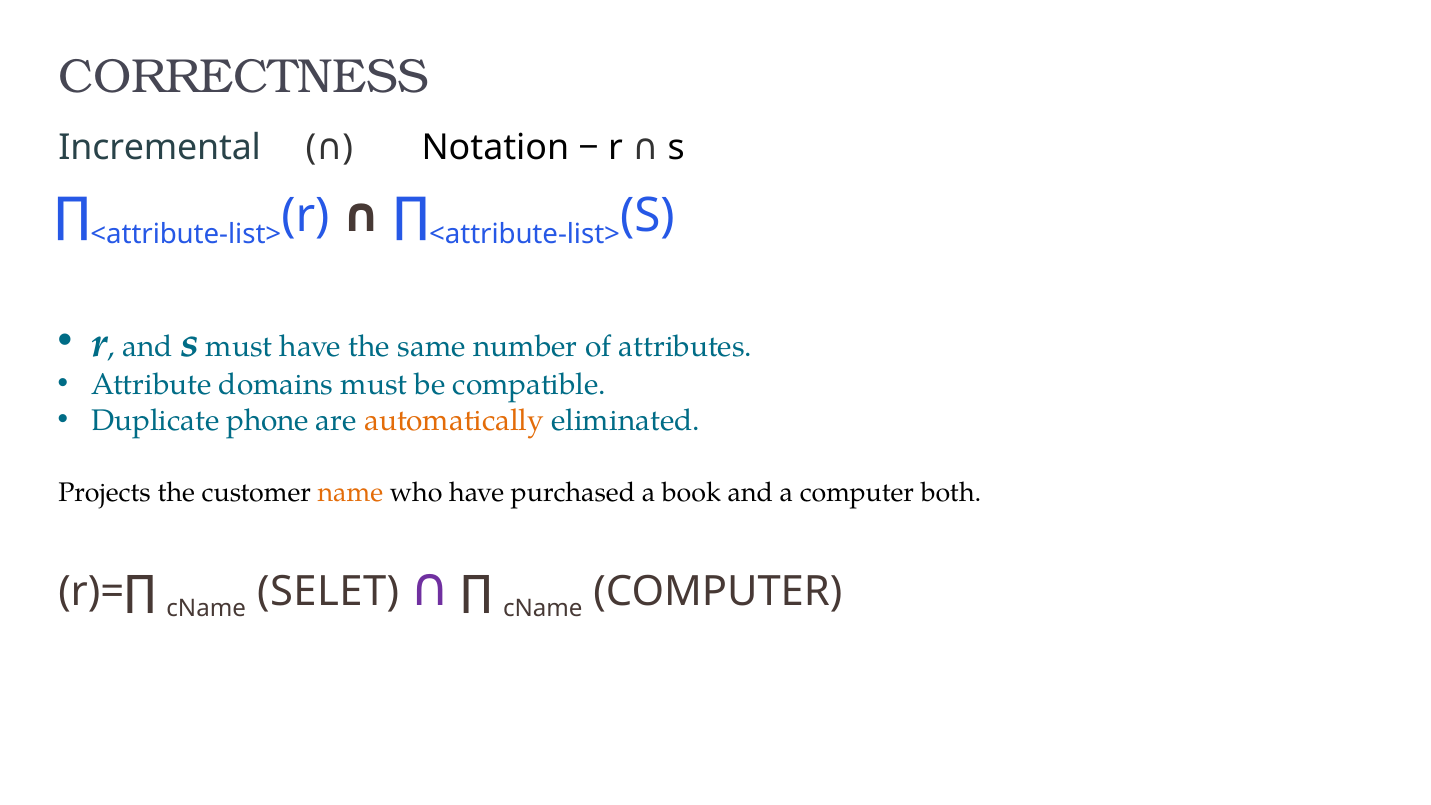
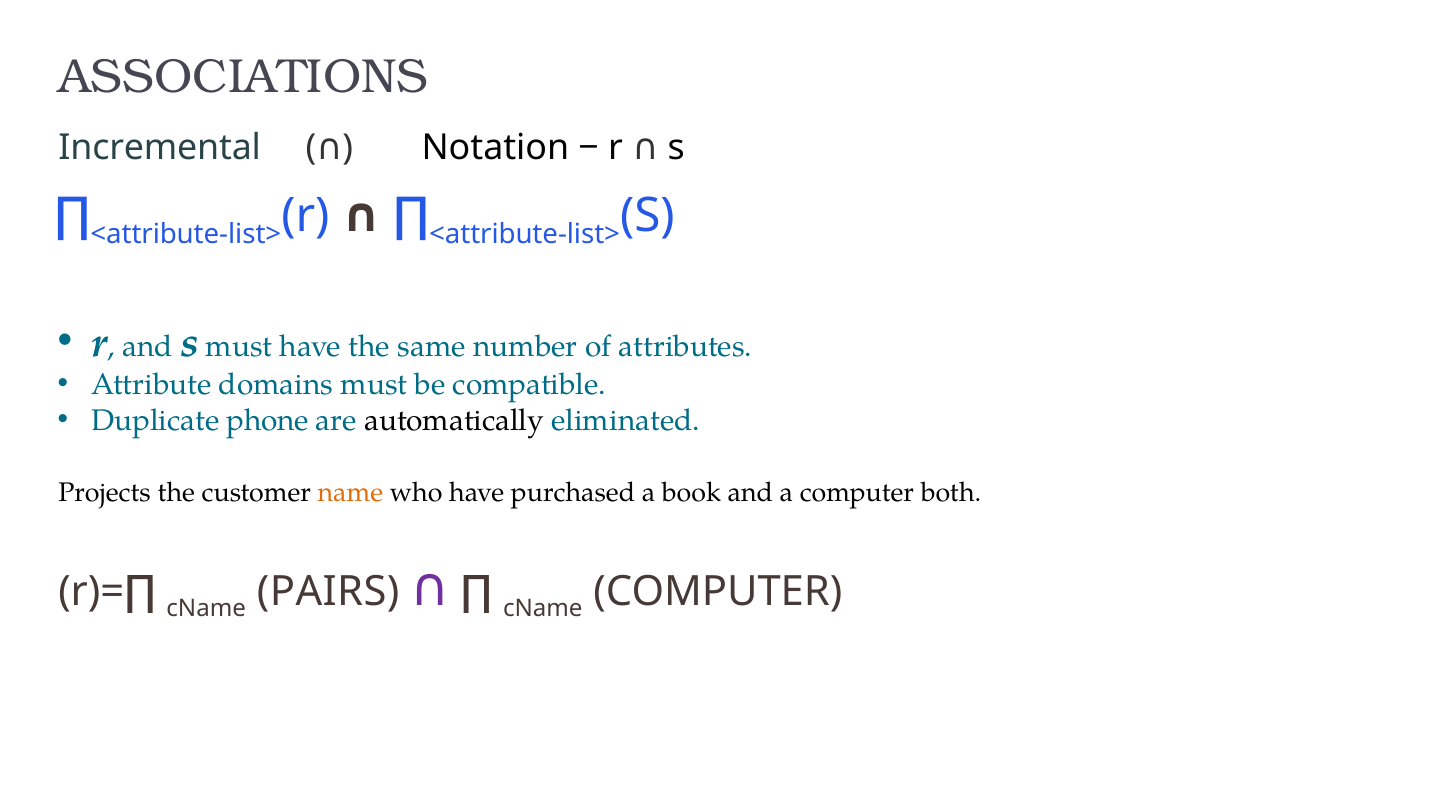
CORRECTNESS: CORRECTNESS -> ASSOCIATIONS (243, 77)
automatically colour: orange -> black (454, 420)
SELET: SELET -> PAIRS (328, 592)
